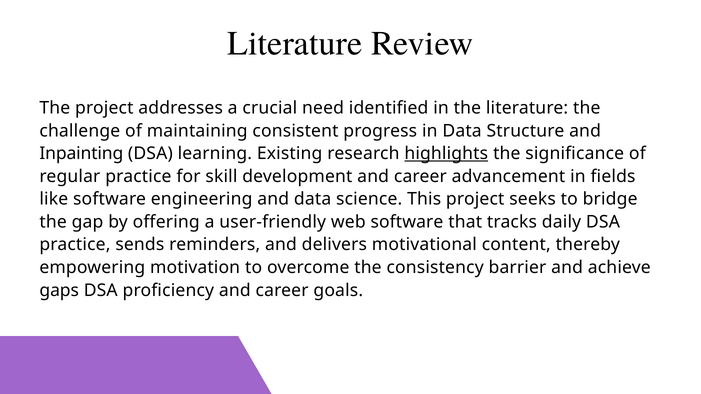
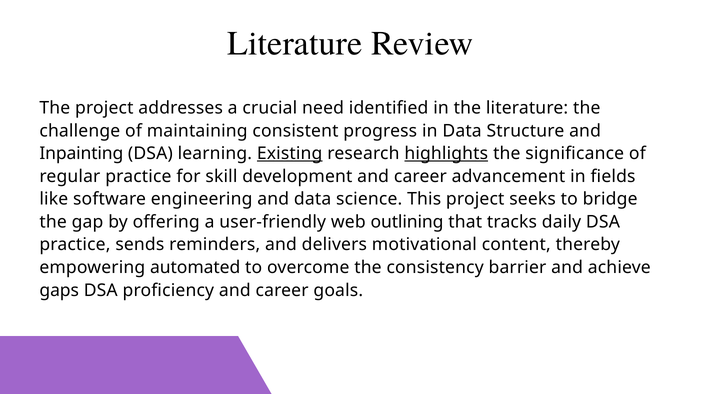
Existing underline: none -> present (290, 154)
web software: software -> outlining (407, 222)
motivation: motivation -> automated (195, 268)
